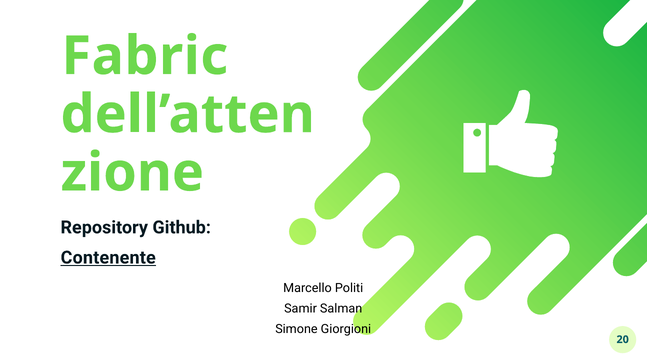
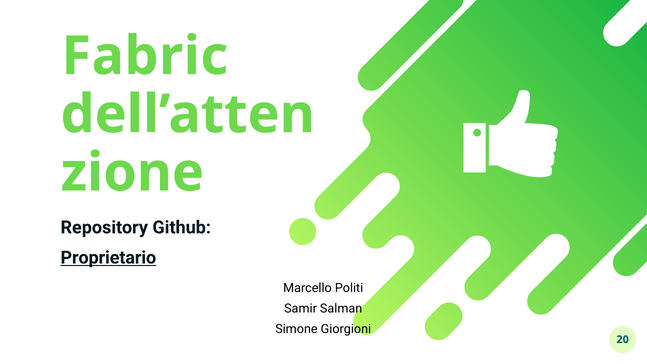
Contenente: Contenente -> Proprietario (108, 258)
